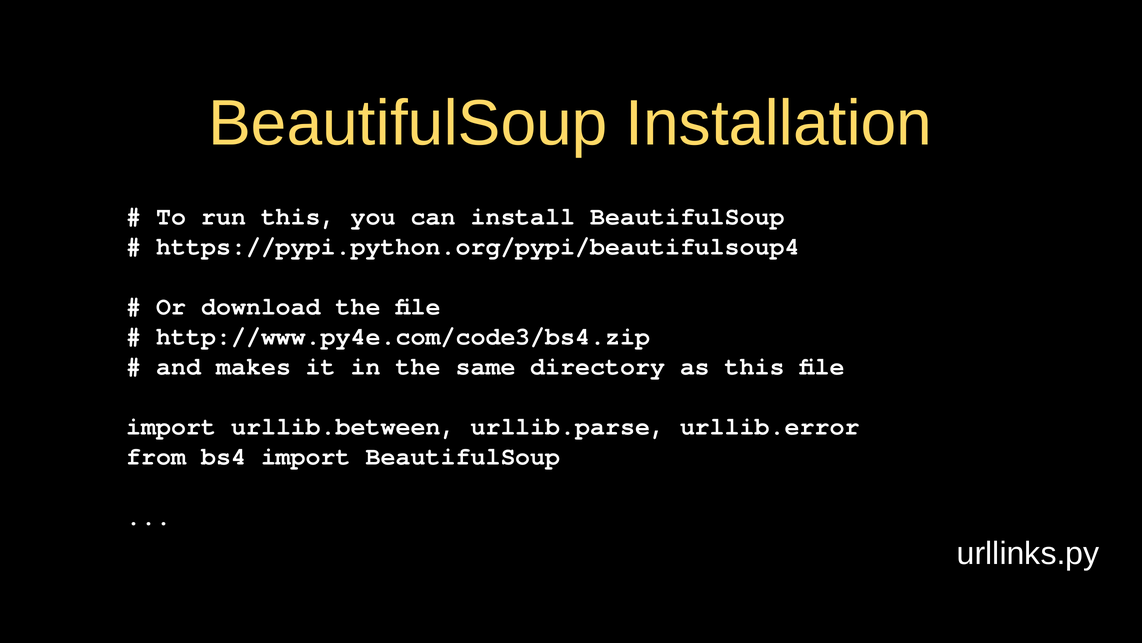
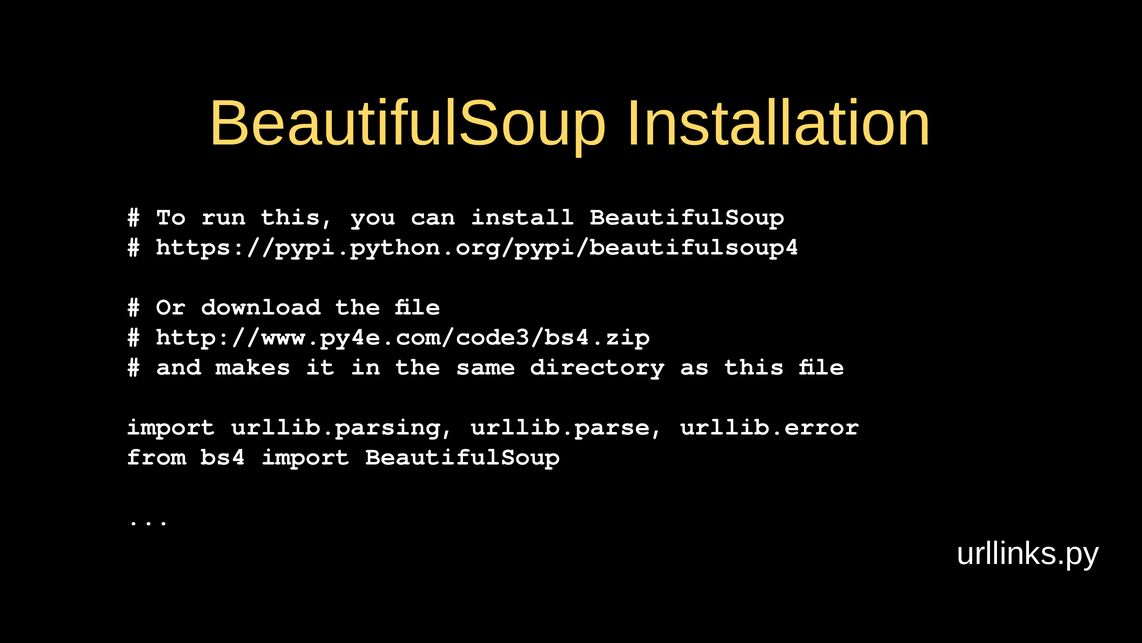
urllib.between: urllib.between -> urllib.parsing (343, 426)
